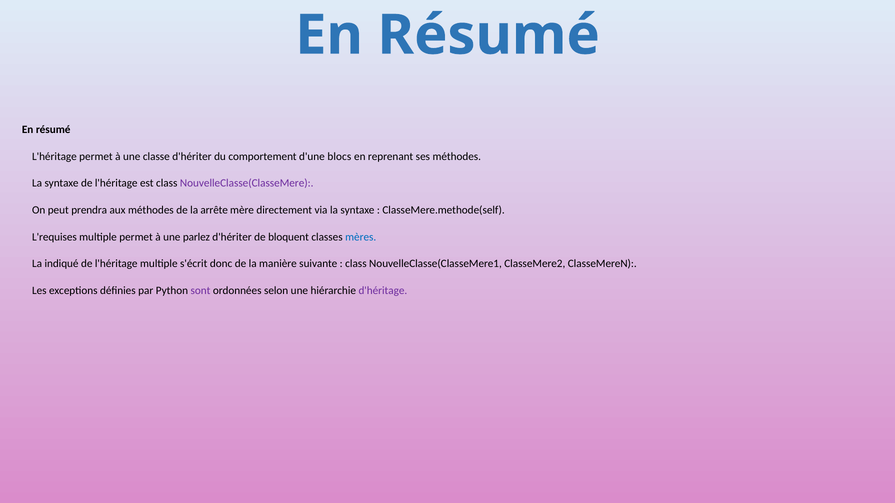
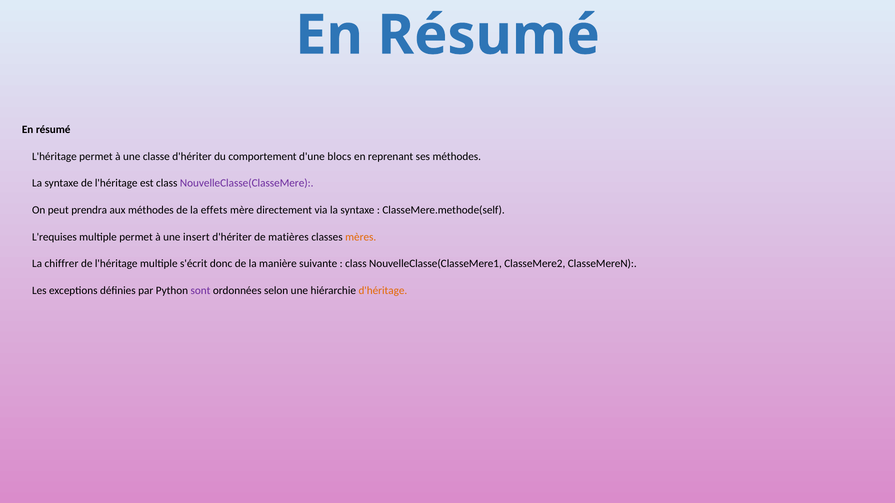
arrête: arrête -> effets (214, 210)
parlez: parlez -> insert (196, 237)
bloquent: bloquent -> matières (288, 237)
mères colour: blue -> orange (361, 237)
indiqué: indiqué -> chiffrer (61, 264)
d'héritage colour: purple -> orange (383, 291)
